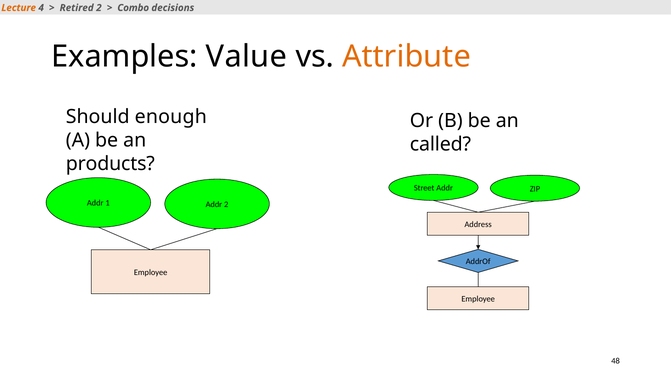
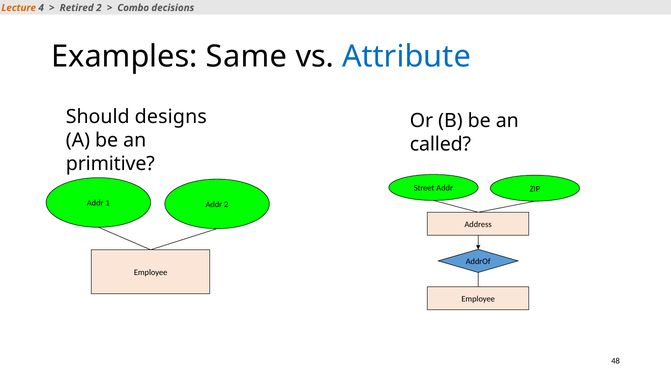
Value: Value -> Same (246, 56)
Attribute colour: orange -> blue (406, 56)
enough: enough -> designs (171, 117)
products: products -> primitive (110, 164)
